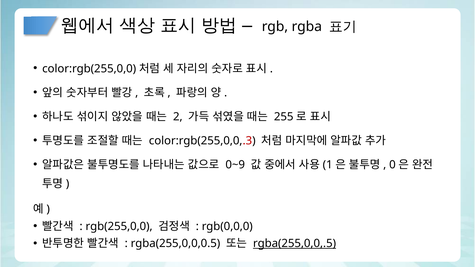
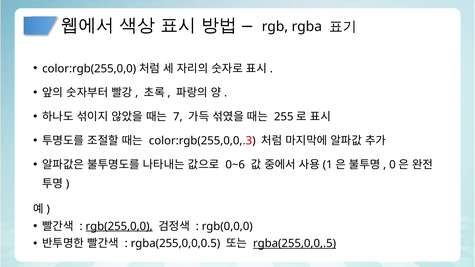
2: 2 -> 7 (178, 117)
0~9: 0~9 -> 0~6 (235, 165)
rgb(255,0,0 underline: none -> present (119, 226)
